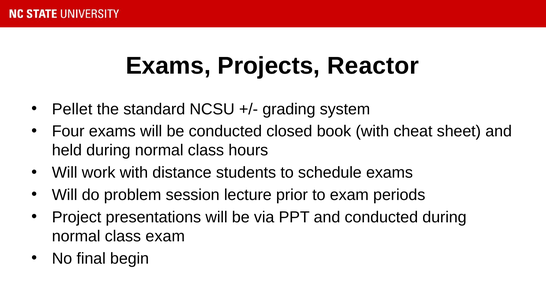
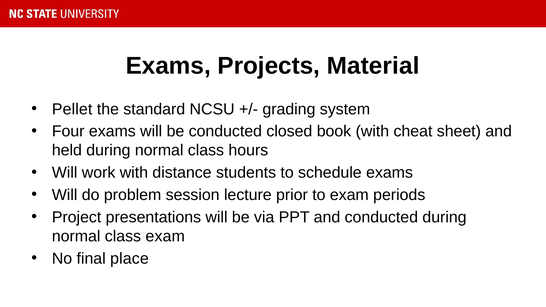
Reactor: Reactor -> Material (373, 66)
begin: begin -> place (129, 259)
